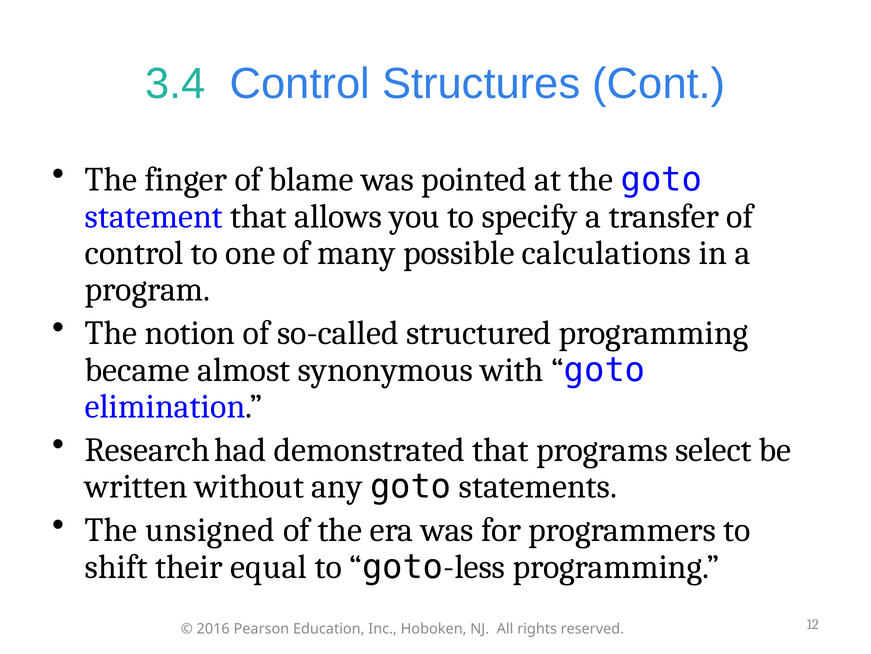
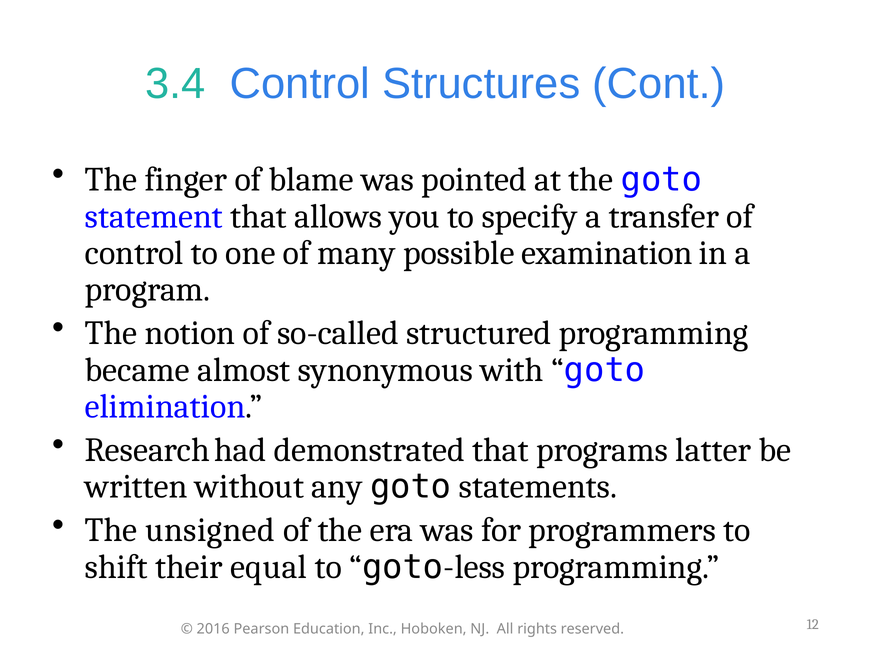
calculations: calculations -> examination (607, 253)
select: select -> latter (713, 450)
